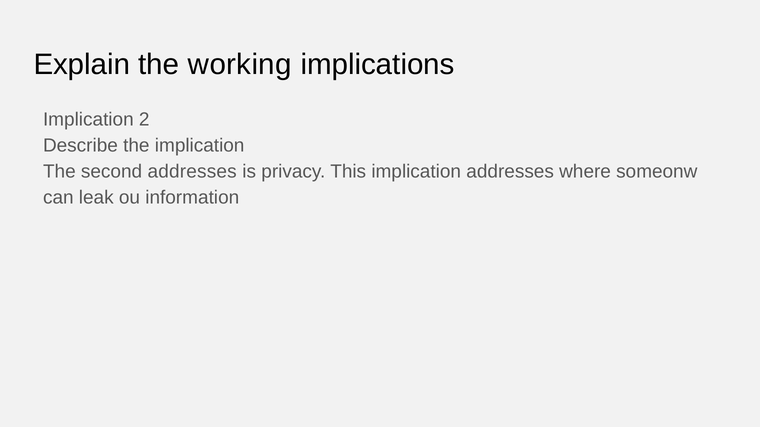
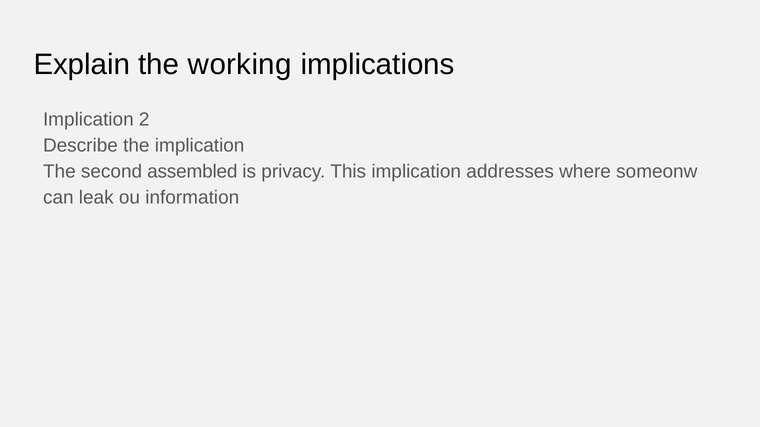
second addresses: addresses -> assembled (192, 172)
